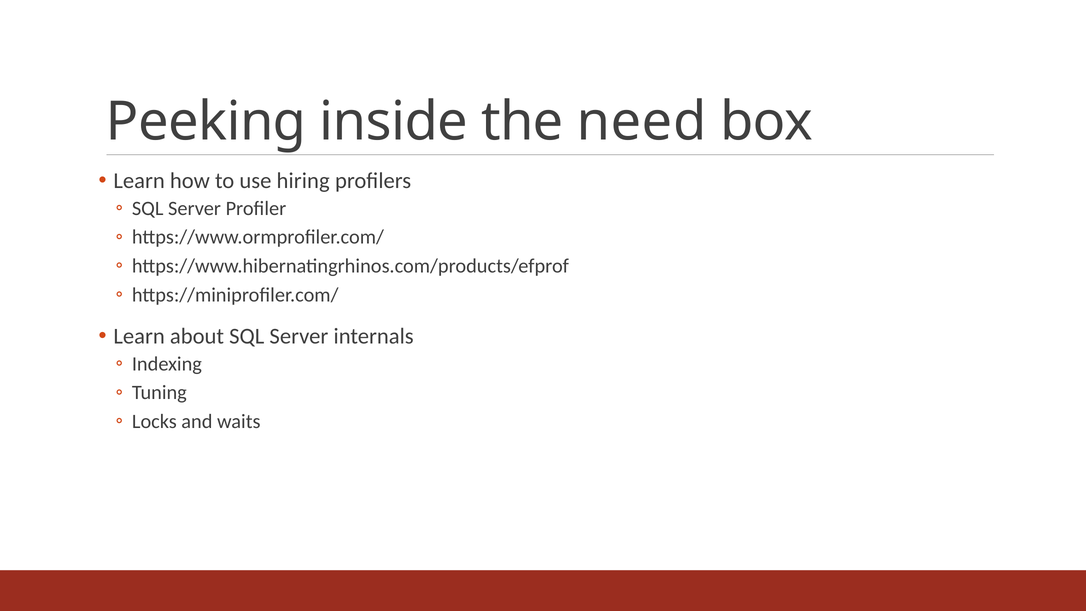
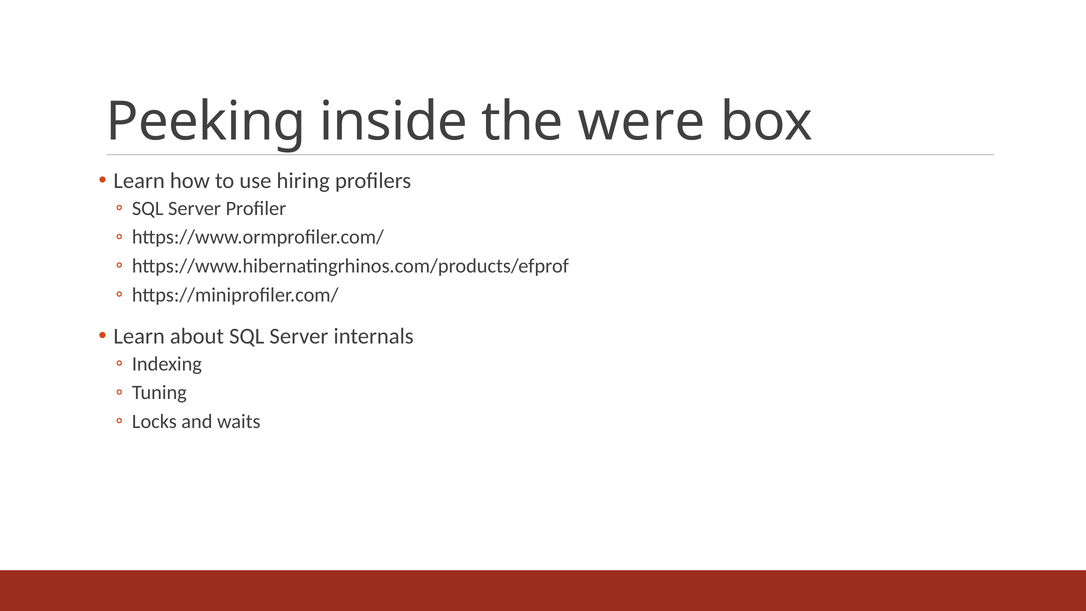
need: need -> were (642, 122)
